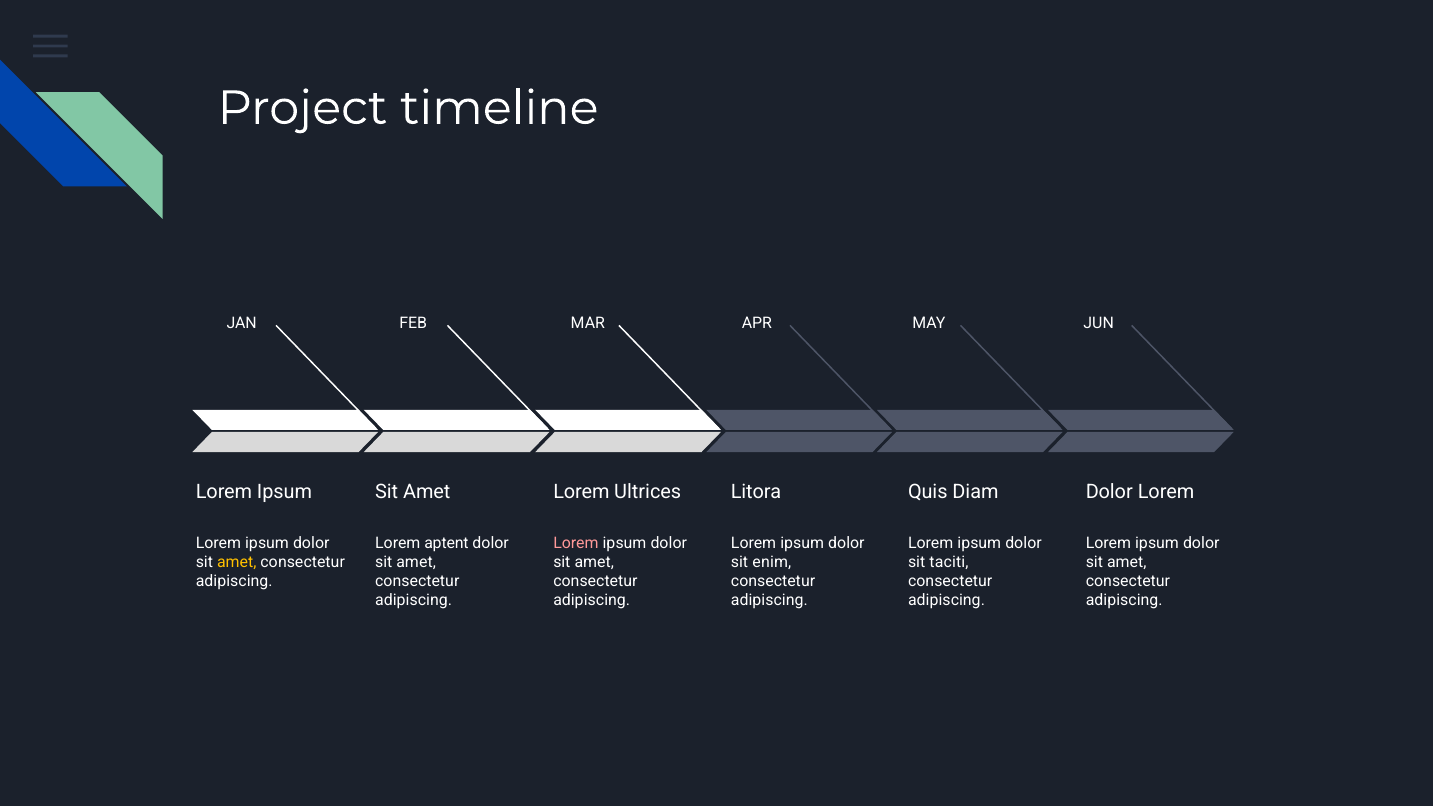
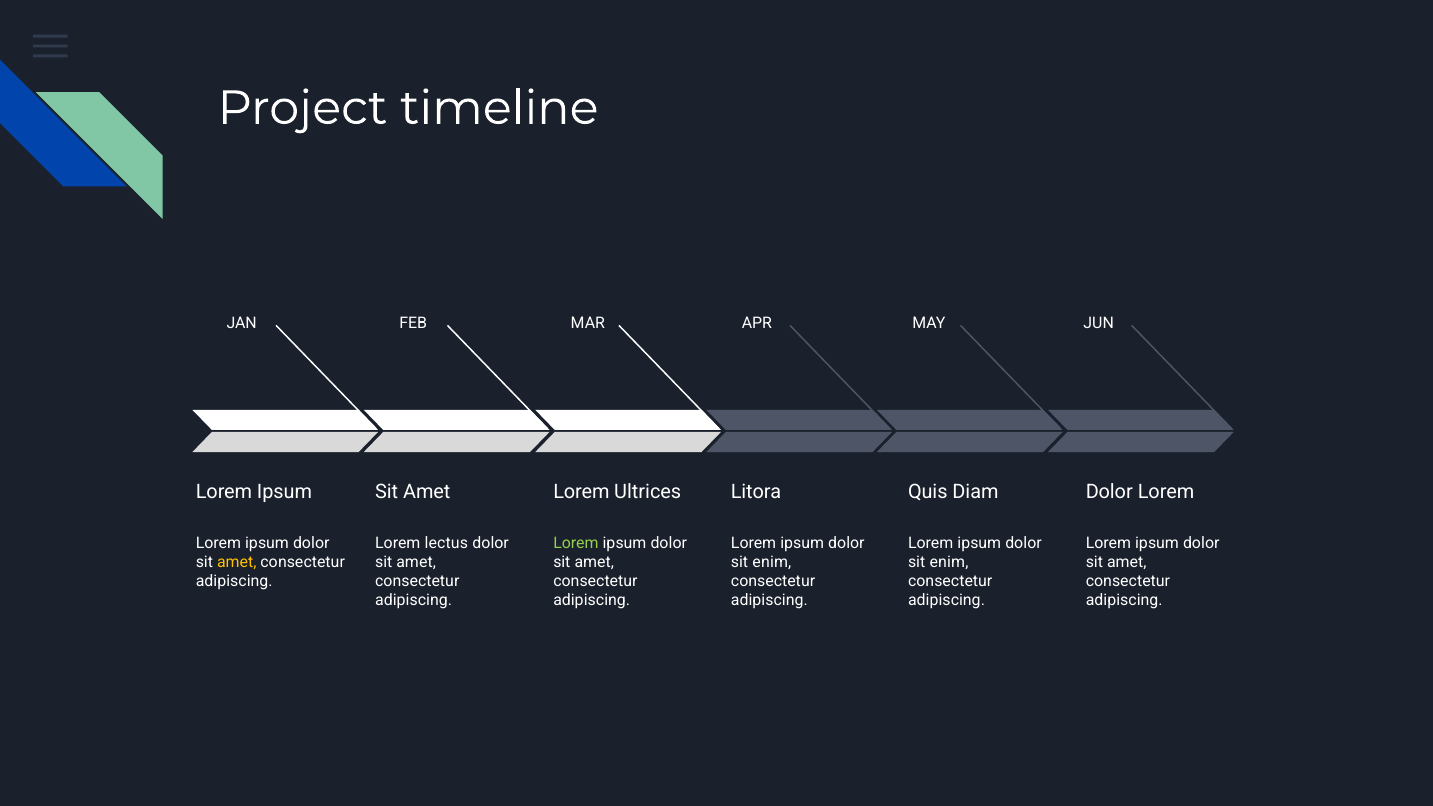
aptent: aptent -> lectus (446, 543)
Lorem colour: pink -> light green (576, 543)
taciti: taciti -> enim (949, 562)
